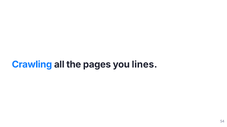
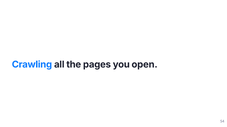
lines: lines -> open (145, 65)
